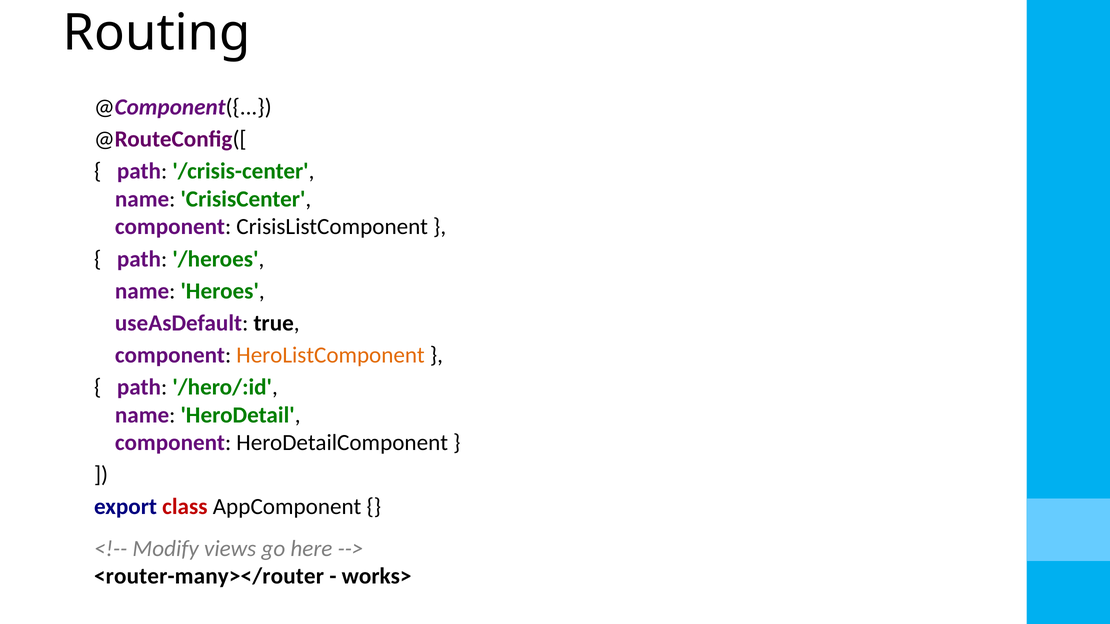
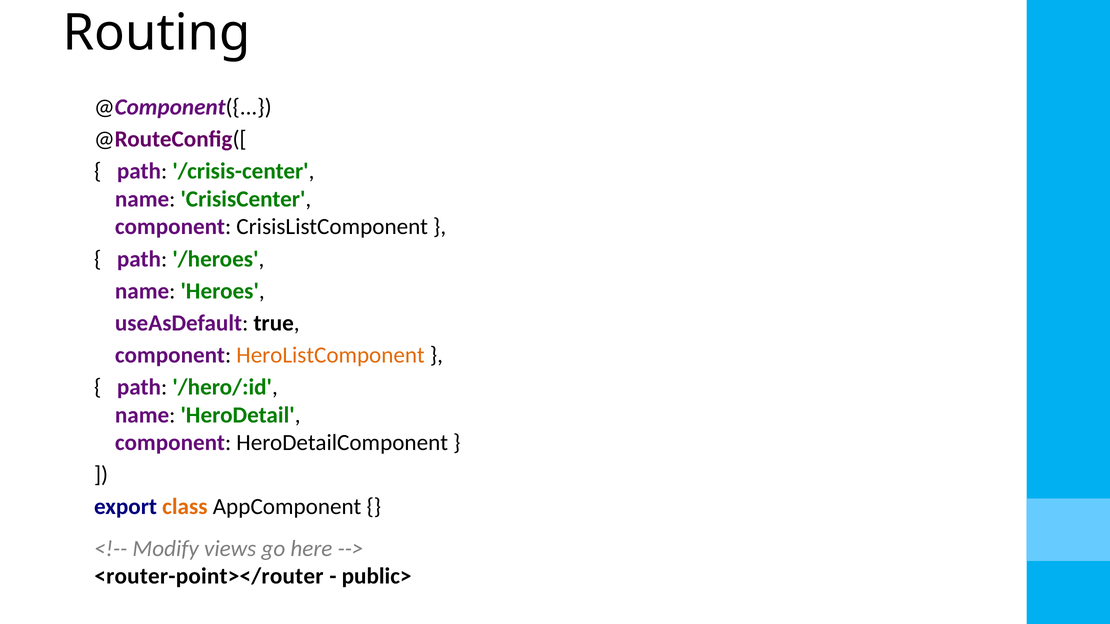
class colour: red -> orange (185, 507)
<router-many></router: <router-many></router -> <router-point></router (209, 577)
works>: works> -> public> (377, 577)
